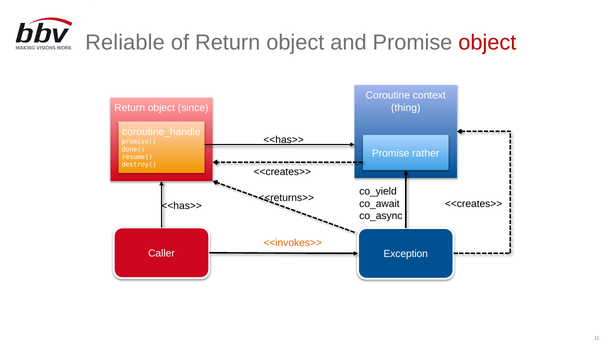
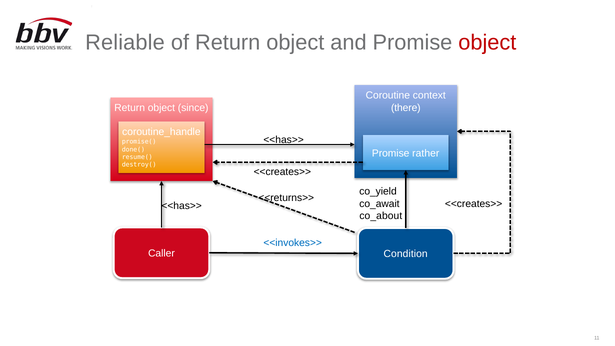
thing: thing -> there (406, 108)
co_async: co_async -> co_about (381, 216)
<<invokes>> colour: orange -> blue (293, 243)
Exception: Exception -> Condition (406, 254)
